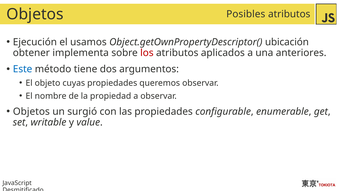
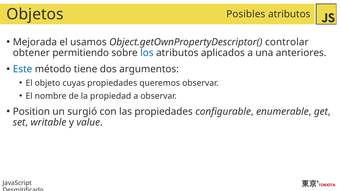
Ejecución: Ejecución -> Mejorada (35, 42)
ubicación: ubicación -> controlar (287, 42)
implementa: implementa -> permitiendo (81, 53)
los colour: red -> blue (147, 53)
Objetos: Objetos -> Position (31, 112)
